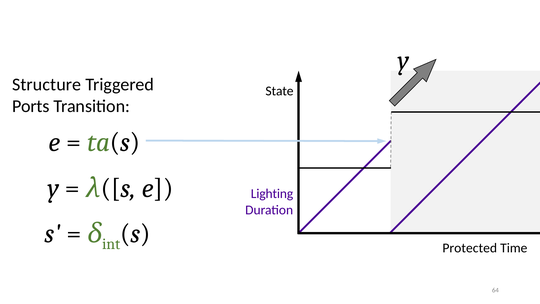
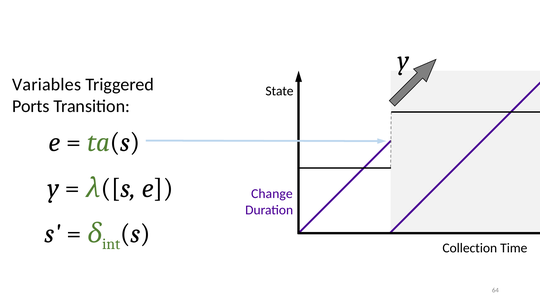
Structure: Structure -> Variables (47, 85)
Lighting: Lighting -> Change (272, 194)
Protected: Protected -> Collection (470, 248)
